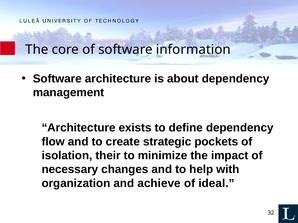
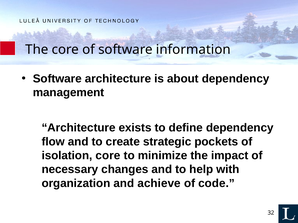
isolation their: their -> core (108, 156)
ideal: ideal -> code (217, 184)
